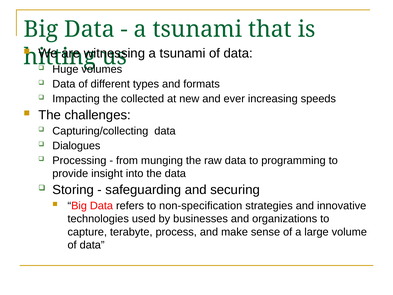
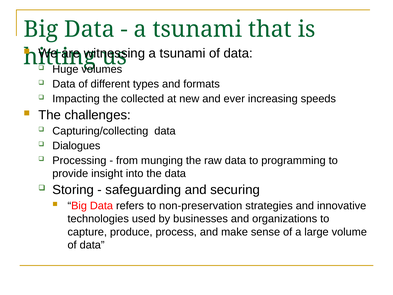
non-specification: non-specification -> non-preservation (201, 206)
terabyte: terabyte -> produce (131, 232)
